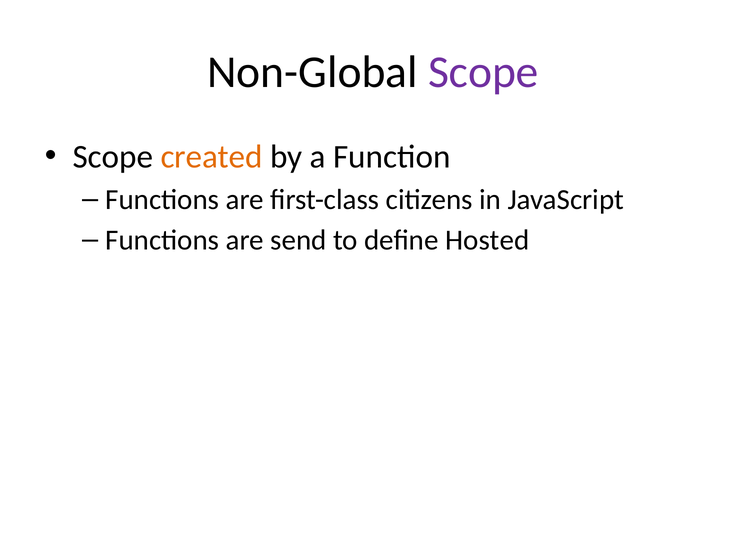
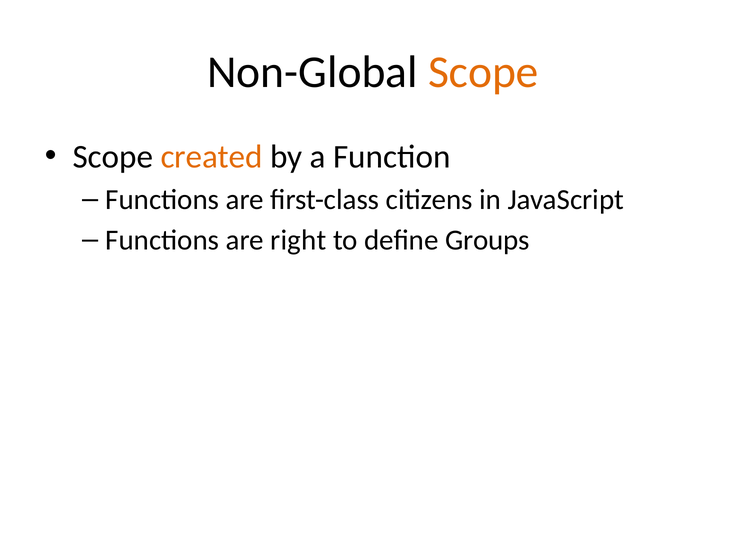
Scope colour: purple -> orange (483, 72)
send: send -> right (298, 240)
Hosted: Hosted -> Groups (487, 240)
